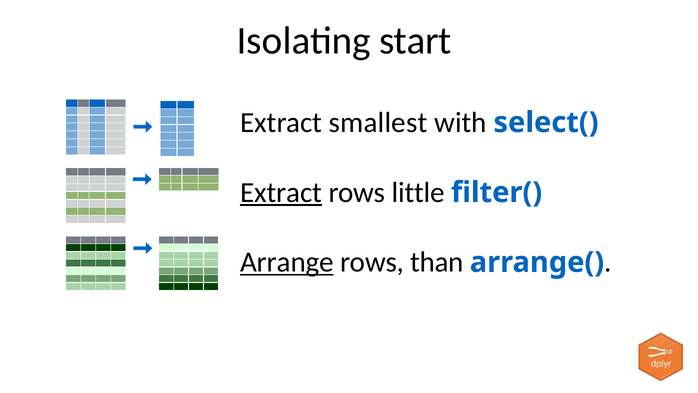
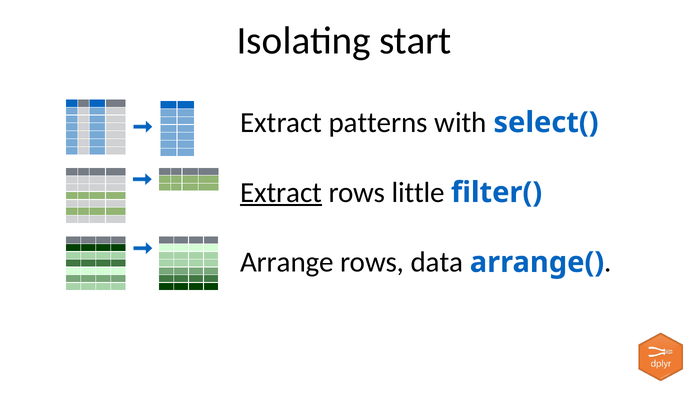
smallest: smallest -> patterns (378, 122)
Arrange underline: present -> none (287, 262)
than: than -> data (437, 262)
